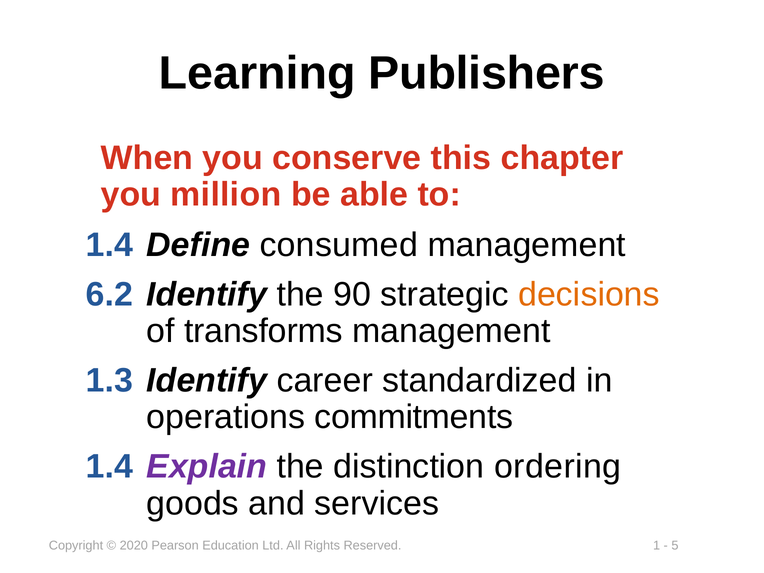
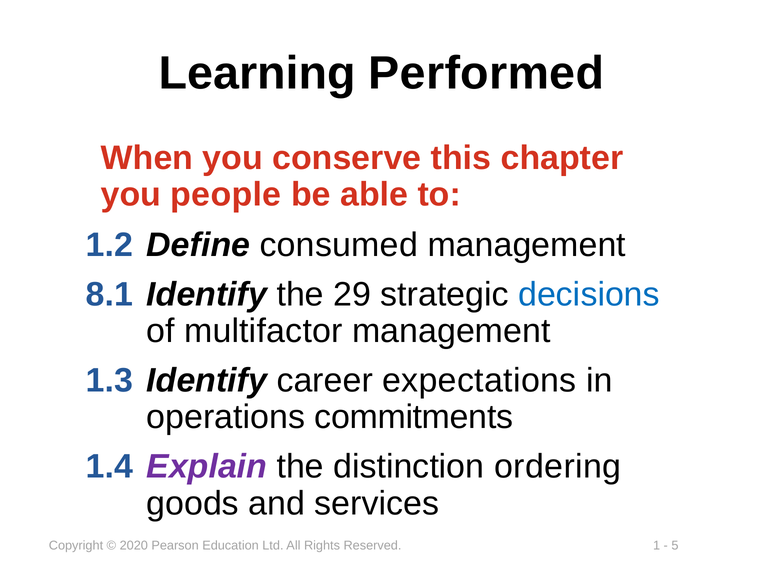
Publishers: Publishers -> Performed (486, 73)
million: million -> people (226, 195)
1.4: 1.4 -> 1.2 (109, 245)
6.2: 6.2 -> 8.1 (109, 294)
90: 90 -> 29 (352, 294)
decisions colour: orange -> blue (589, 294)
transforms: transforms -> multifactor (263, 331)
standardized: standardized -> expectations (479, 381)
